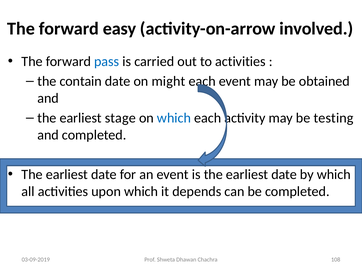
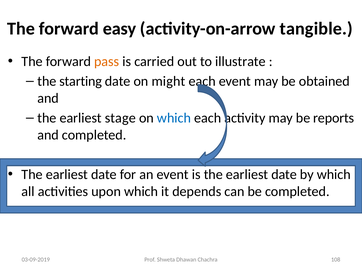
involved: involved -> tangible (316, 28)
pass colour: blue -> orange (107, 61)
to activities: activities -> illustrate (240, 61)
contain: contain -> starting (81, 81)
testing: testing -> reports (334, 118)
